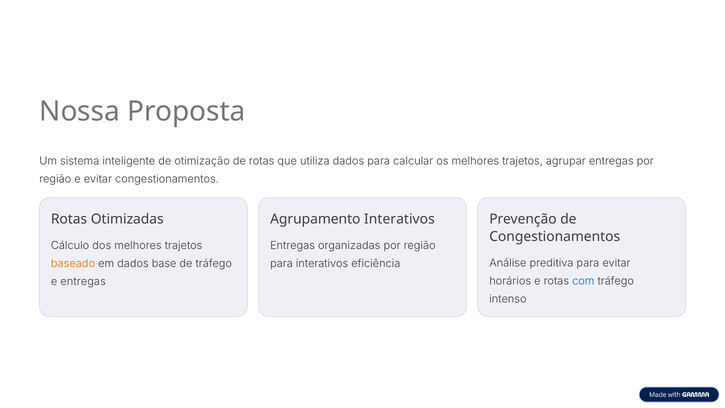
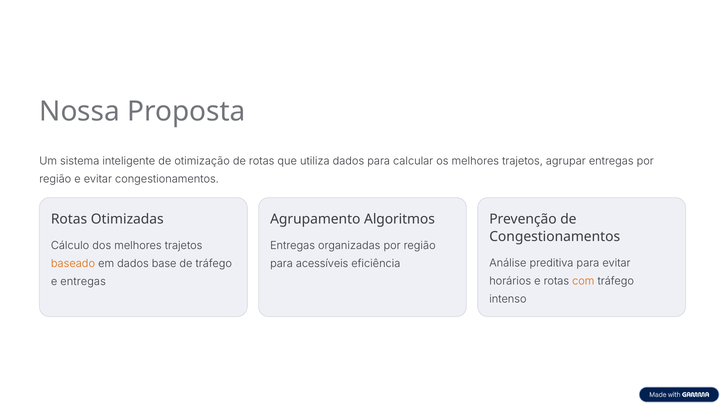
Agrupamento Interativos: Interativos -> Algoritmos (400, 219)
para interativos: interativos -> acessíveis (322, 263)
com colour: blue -> orange (583, 281)
